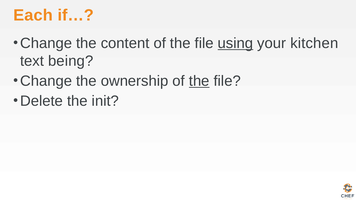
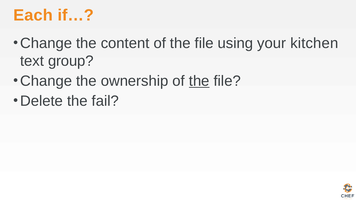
using underline: present -> none (235, 43)
being: being -> group (71, 61)
init: init -> fail (105, 101)
